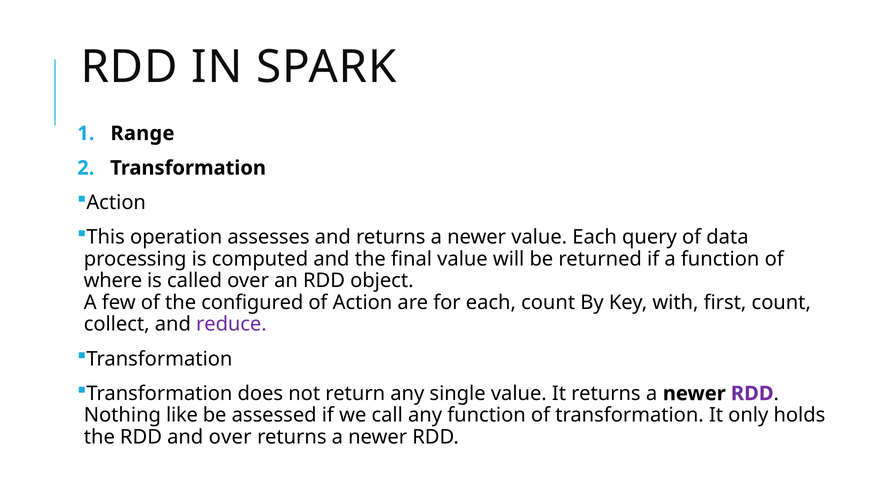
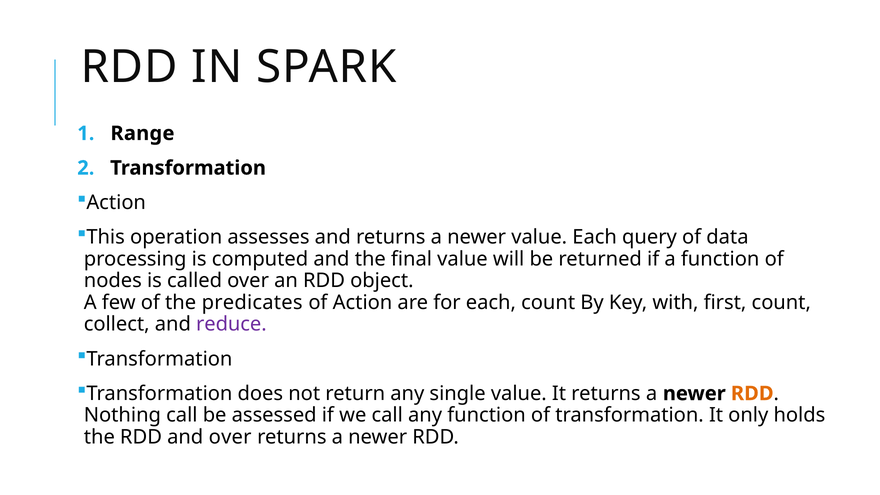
where: where -> nodes (113, 281)
configured: configured -> predicates (252, 303)
RDD colour: purple -> orange (752, 394)
Nothing like: like -> call (182, 415)
